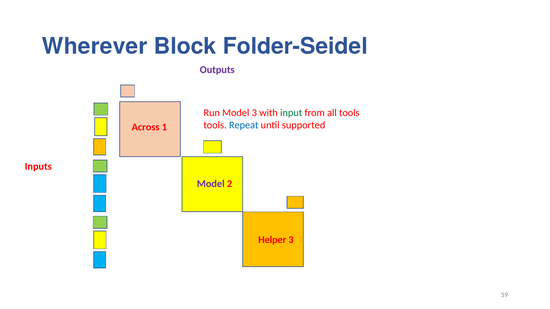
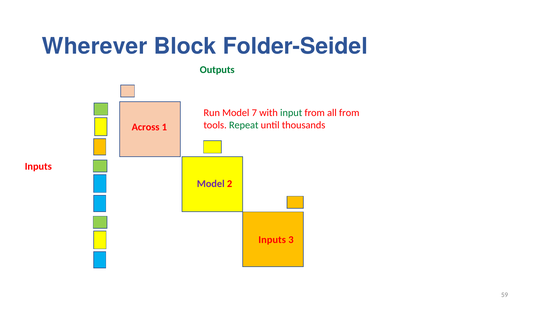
Outputs colour: purple -> green (217, 70)
Model 3: 3 -> 7 (254, 113)
all tools: tools -> from (349, 113)
Repeat colour: blue -> green (244, 125)
supported: supported -> thousands (304, 125)
Helper: Helper -> Inputs (272, 240)
